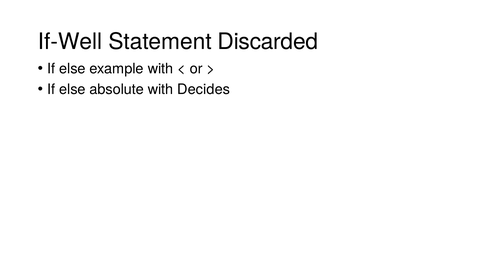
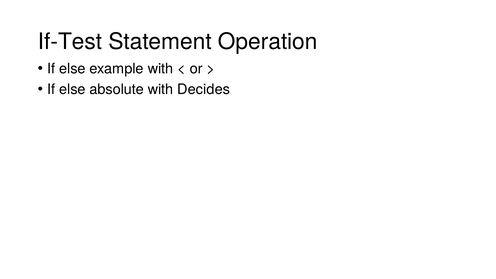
If-Well: If-Well -> If-Test (70, 42)
Discarded: Discarded -> Operation (268, 42)
